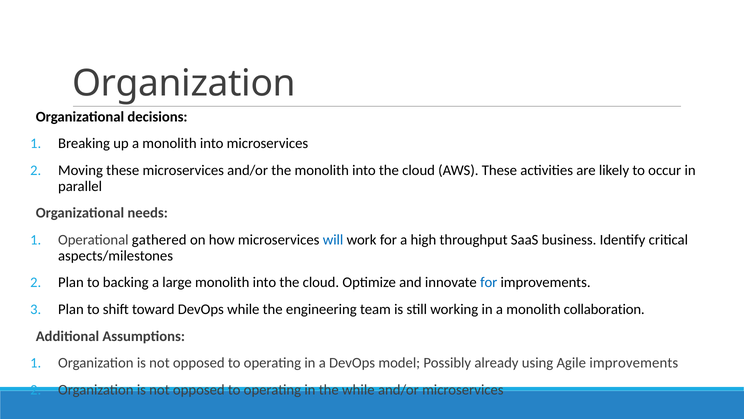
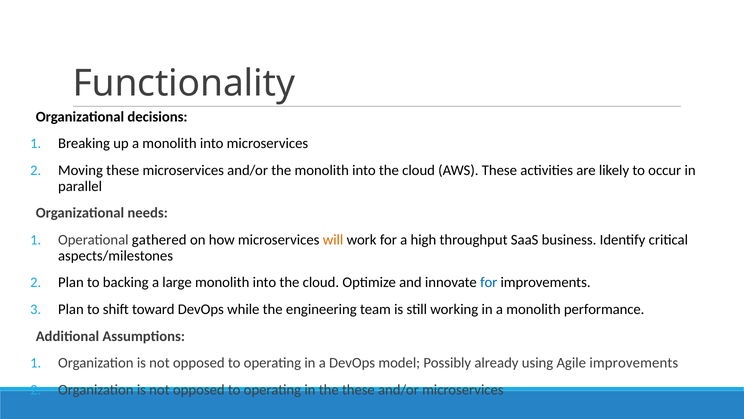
Organization: Organization -> Functionality (184, 83)
will colour: blue -> orange (333, 240)
collaboration: collaboration -> performance (604, 309)
the while: while -> these (358, 389)
